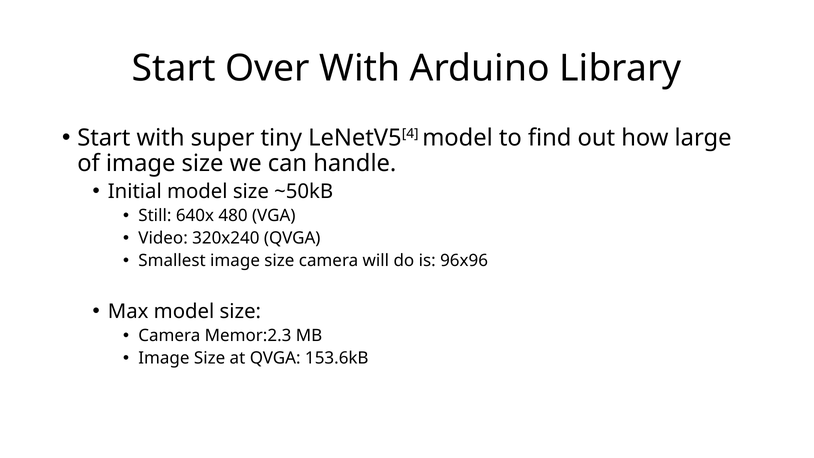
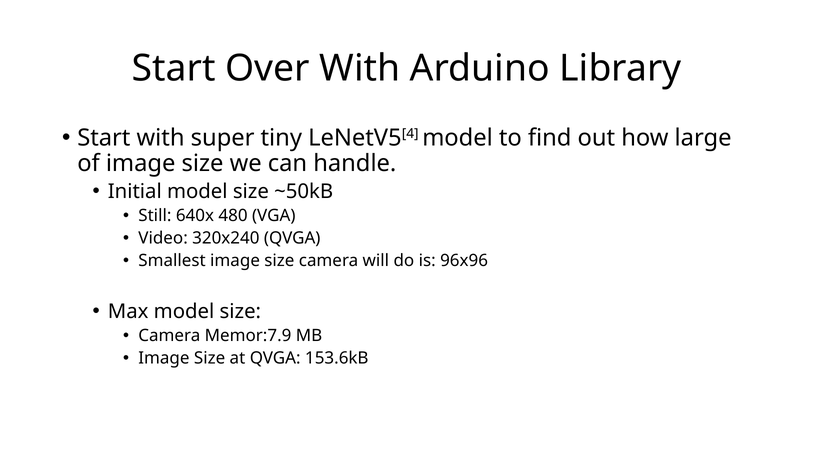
Memor:2.3: Memor:2.3 -> Memor:7.9 (248, 336)
